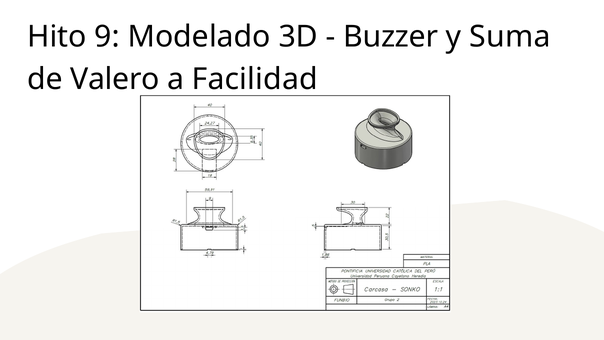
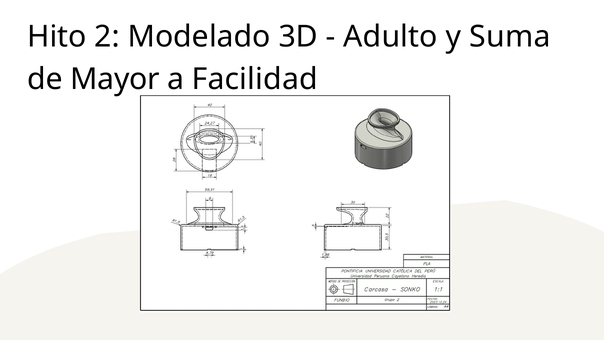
9: 9 -> 2 (107, 37)
Buzzer: Buzzer -> Adulto (391, 37)
Valero: Valero -> Mayor (115, 79)
